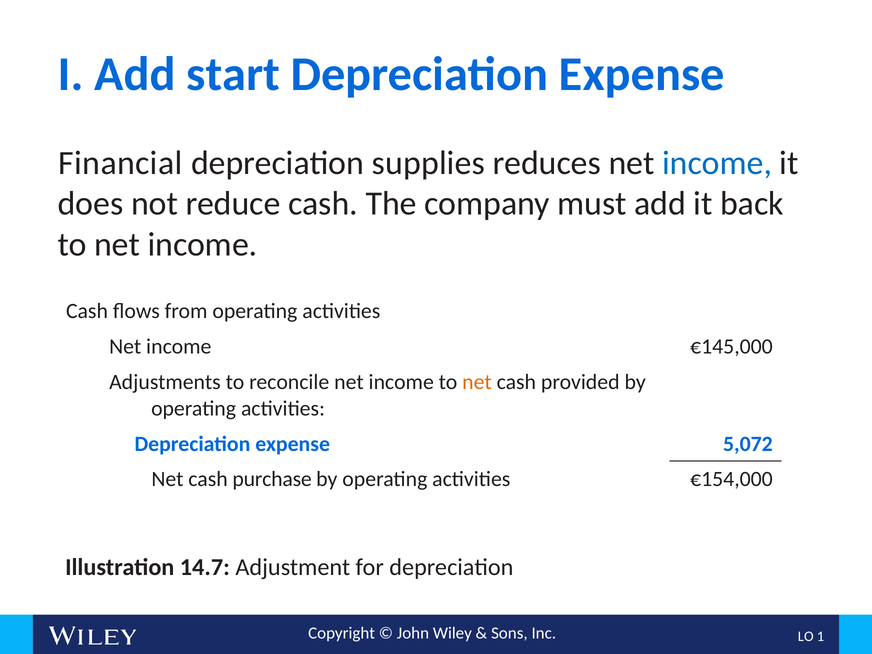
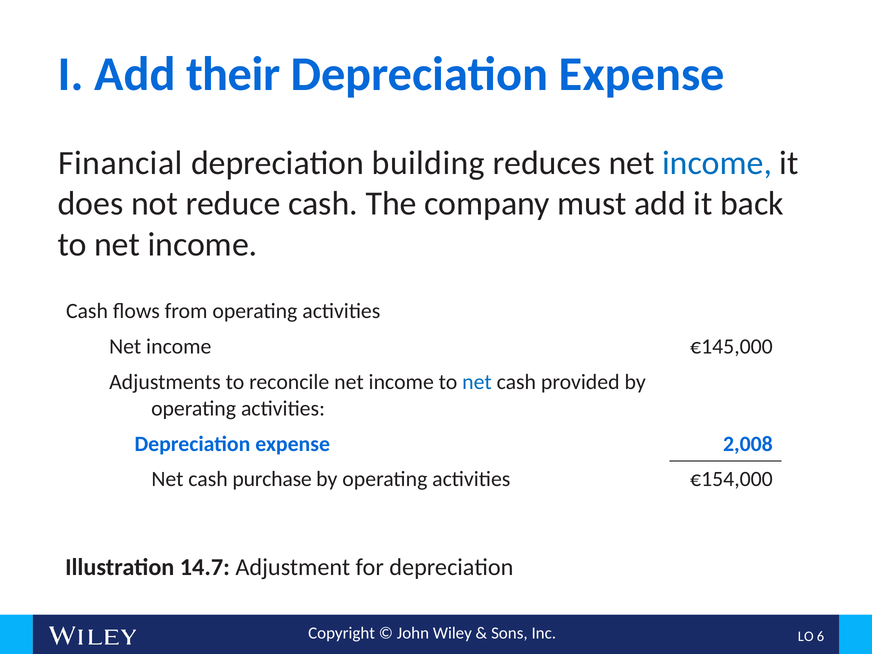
start: start -> their (233, 74)
supplies: supplies -> building (428, 163)
net colour: orange -> blue (477, 382)
5,072: 5,072 -> 2,008 (748, 444)
1: 1 -> 6 (820, 637)
